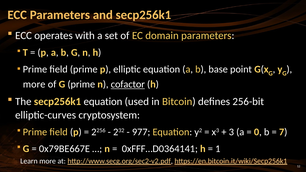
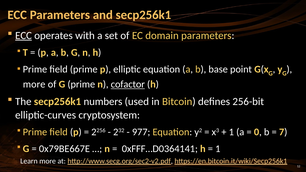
ECC underline: none -> present (24, 36)
secp256k1 equation: equation -> numbers (103, 102)
3: 3 -> 1 (231, 132)
